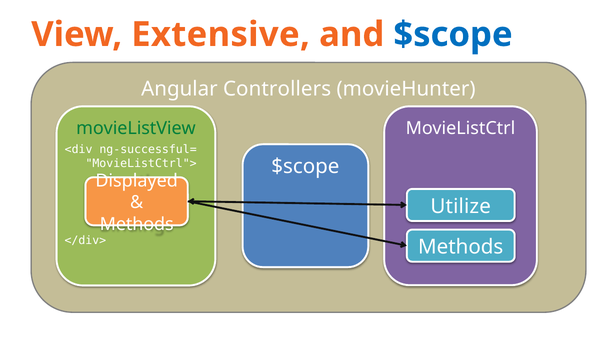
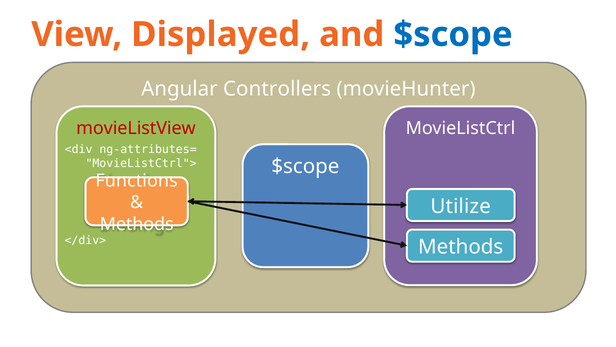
Extensive: Extensive -> Displayed (221, 34)
movieListView colour: green -> red (136, 128)
ng-successful=: ng-successful= -> ng-attributes= (148, 149)
Displayed: Displayed -> Functions (137, 181)
